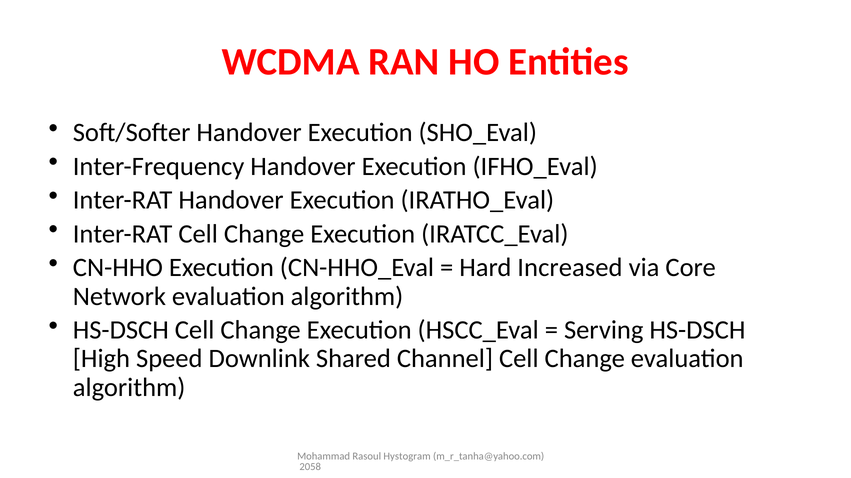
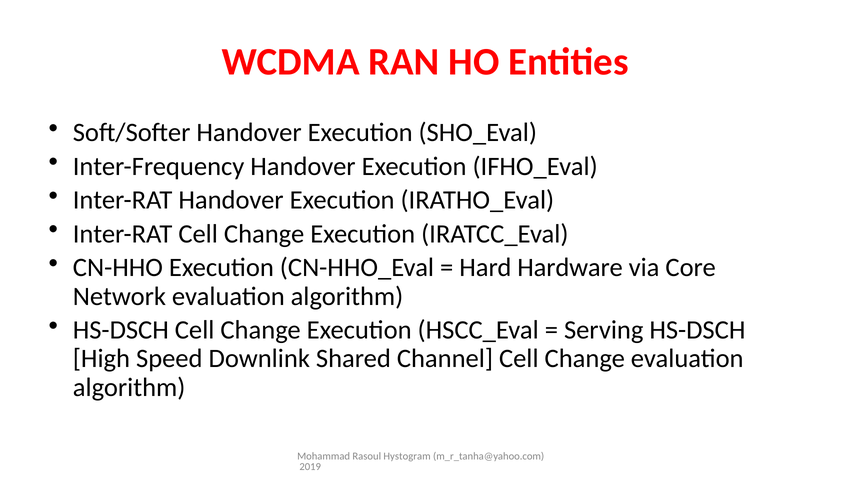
Increased: Increased -> Hardware (570, 268)
2058: 2058 -> 2019 (310, 468)
